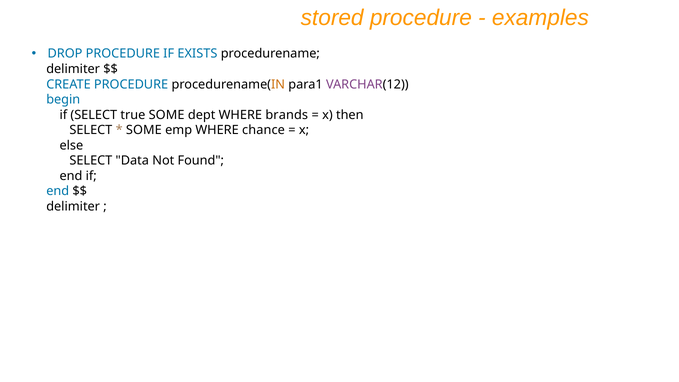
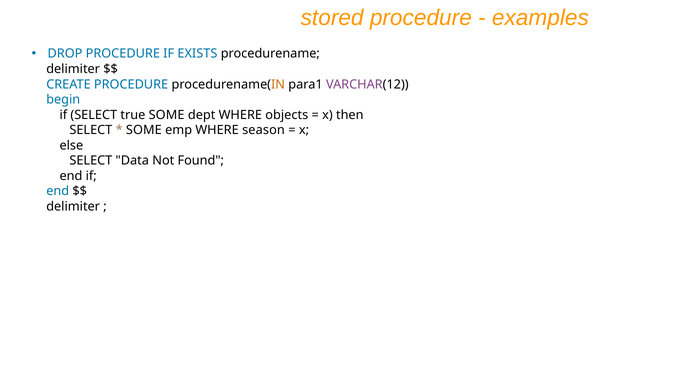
brands: brands -> objects (287, 115)
chance: chance -> season (263, 130)
